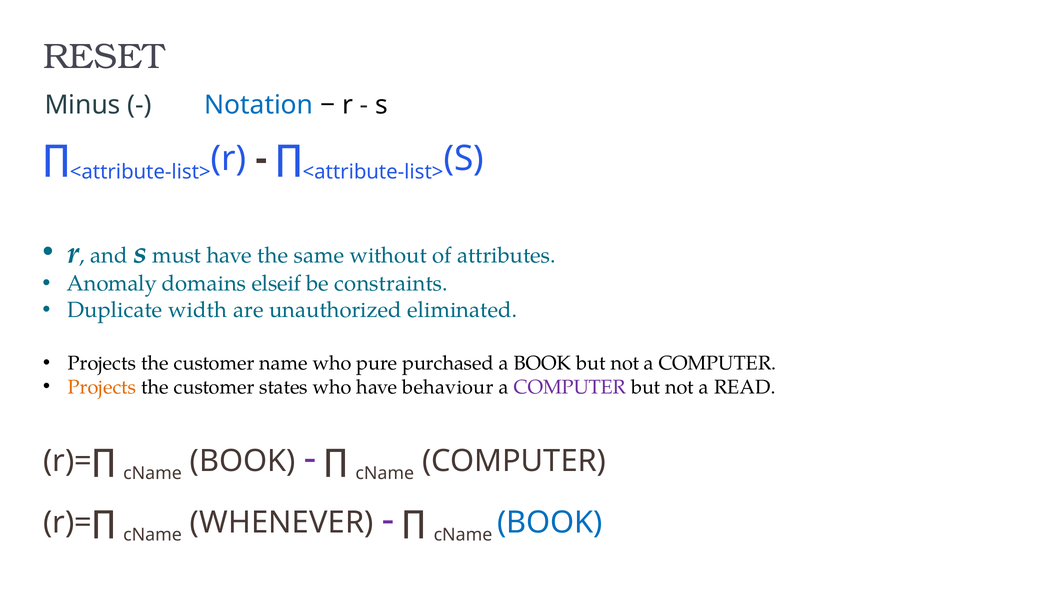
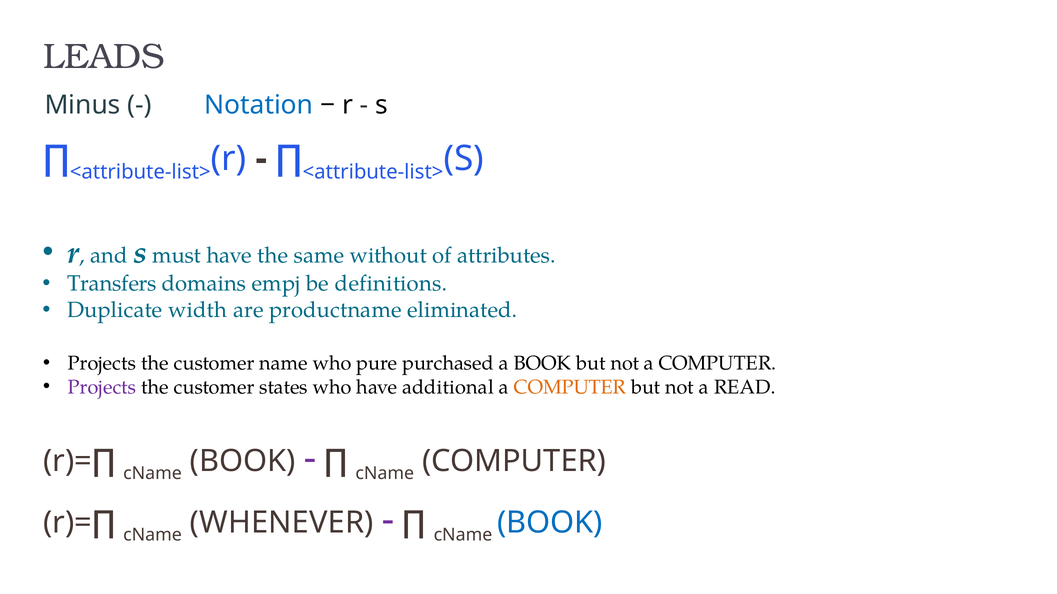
RESET: RESET -> LEADS (104, 57)
Anomaly: Anomaly -> Transfers (112, 284)
elseif: elseif -> empj (276, 284)
constraints: constraints -> definitions (391, 284)
unauthorized: unauthorized -> productname (335, 310)
Projects colour: orange -> purple (102, 387)
behaviour: behaviour -> additional (448, 387)
COMPUTER colour: purple -> orange (570, 387)
